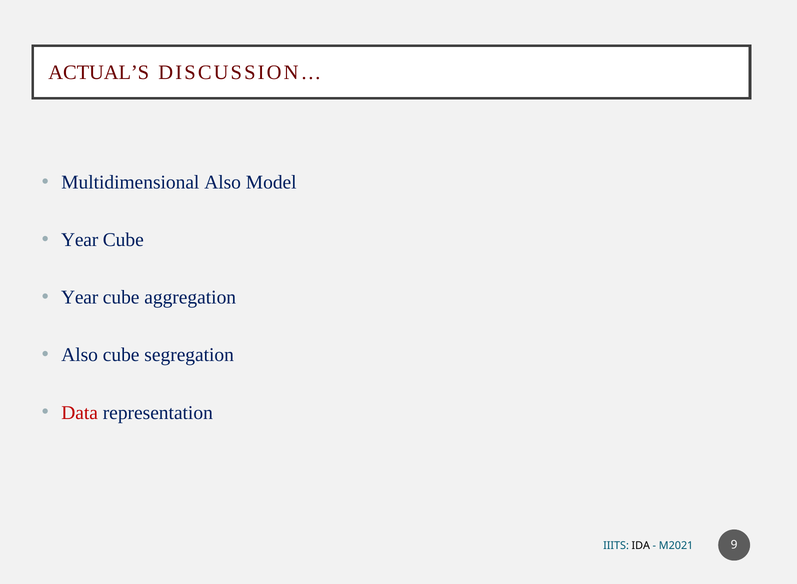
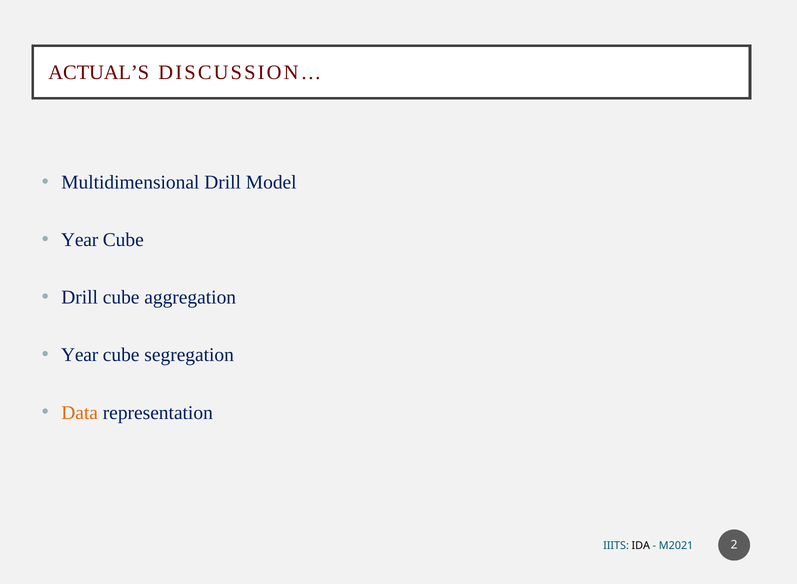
Multidimensional Also: Also -> Drill (223, 182)
Year: Year -> Drill (80, 297)
Also: Also -> Year (80, 355)
Data colour: red -> orange (80, 412)
9: 9 -> 2 (734, 545)
